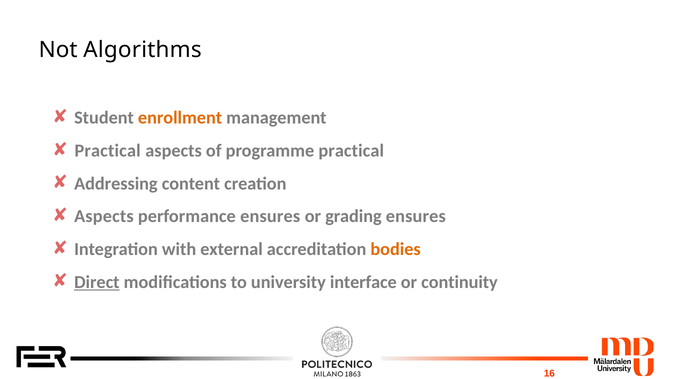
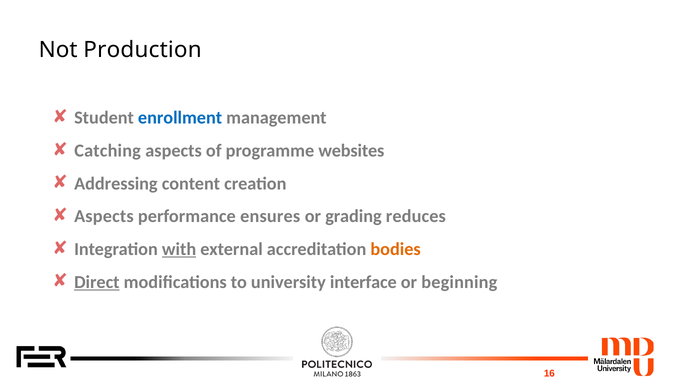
Algorithms: Algorithms -> Production (143, 50)
enrollment colour: orange -> blue (180, 118)
Practical: Practical -> Catching (108, 151)
programme practical: practical -> websites (351, 151)
grading ensures: ensures -> reduces (416, 216)
with underline: none -> present (179, 249)
continuity: continuity -> beginning (459, 282)
